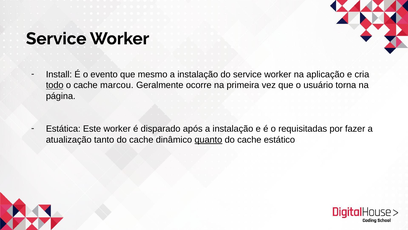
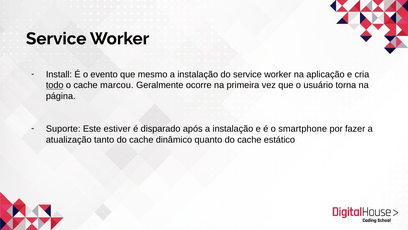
Estática: Estática -> Suporte (63, 129)
Este worker: worker -> estiver (117, 129)
requisitadas: requisitadas -> smartphone (303, 129)
quanto underline: present -> none (208, 139)
